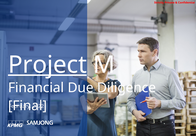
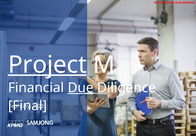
Due underline: none -> present (81, 88)
